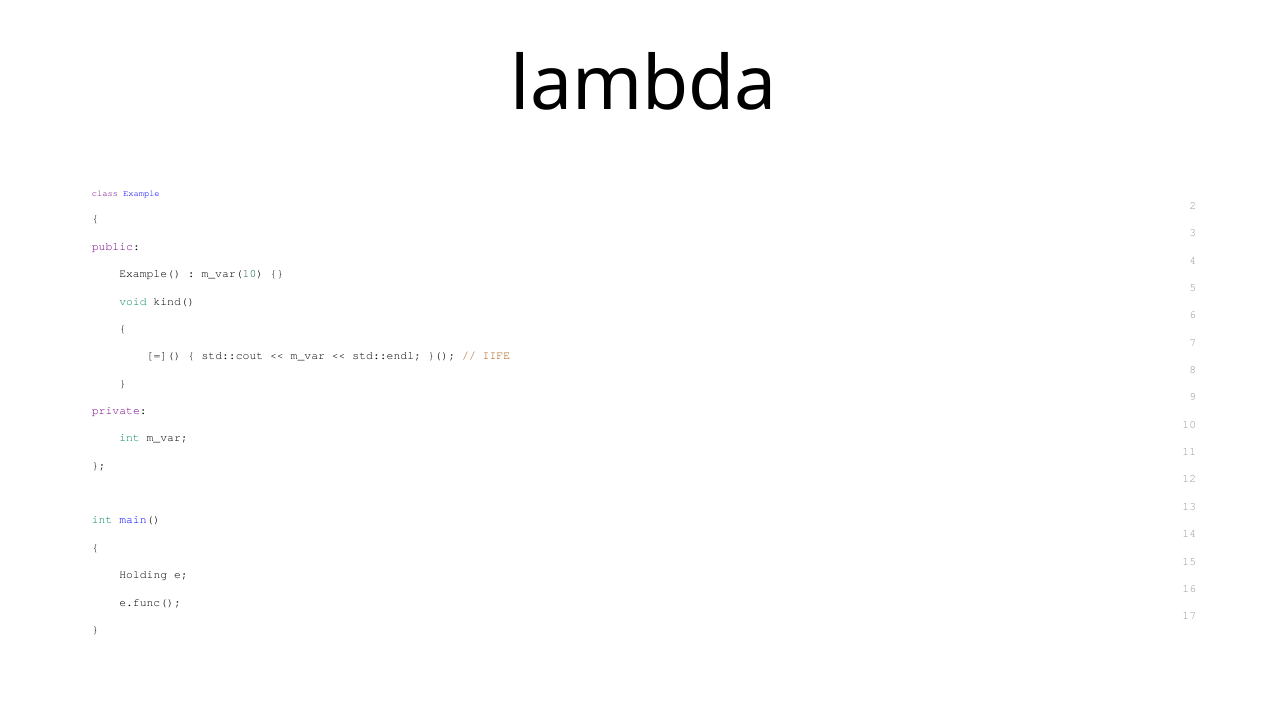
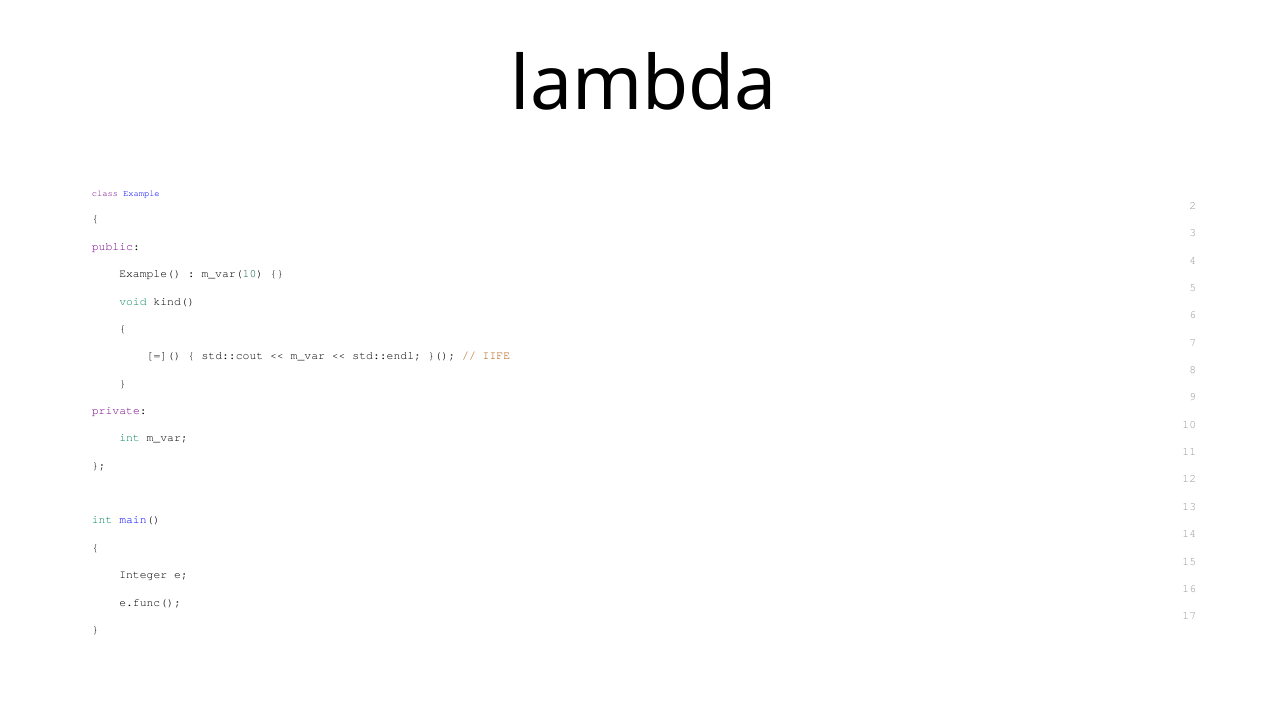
Holding: Holding -> Integer (143, 575)
